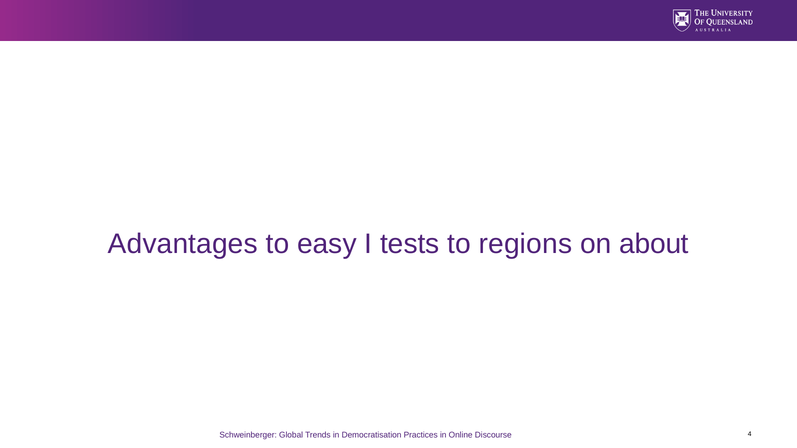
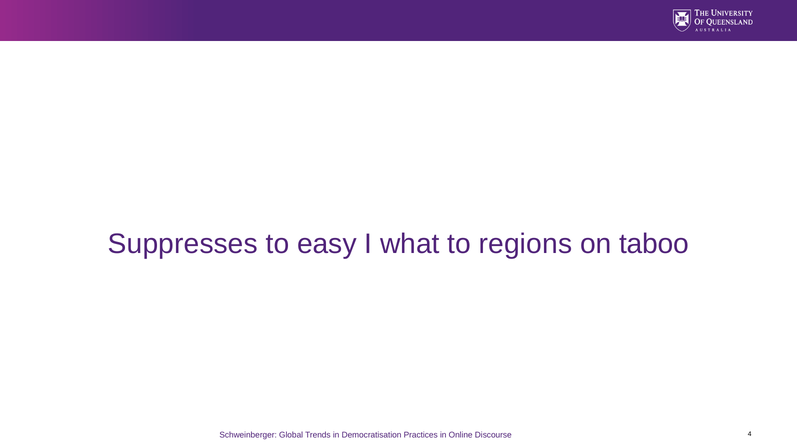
Advantages: Advantages -> Suppresses (183, 244)
tests: tests -> what (410, 244)
about: about -> taboo (654, 244)
